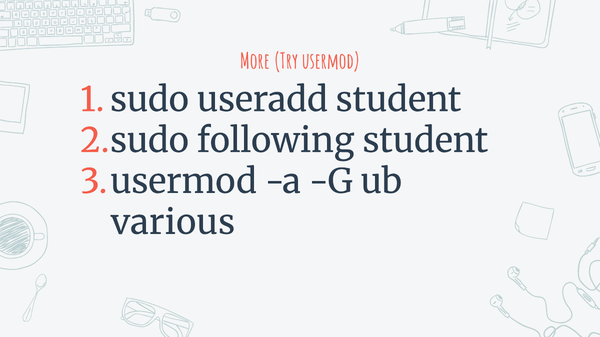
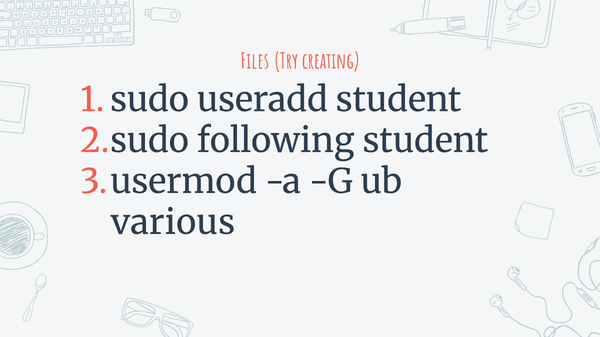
More: More -> Files (255, 62)
usermod: usermod -> creating (331, 62)
